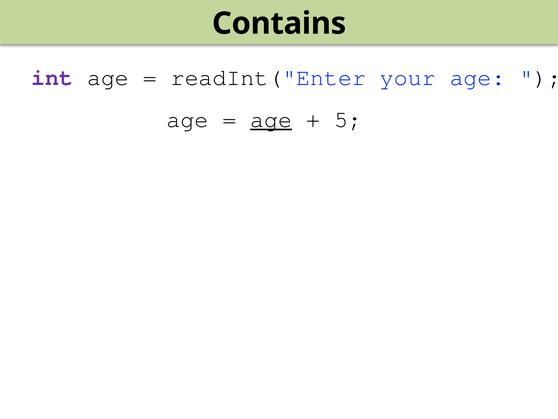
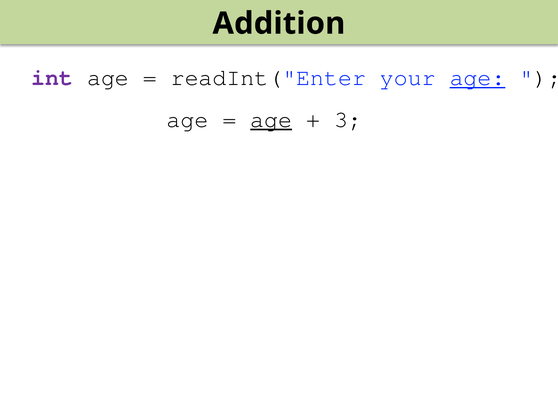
Contains: Contains -> Addition (279, 23)
age underline: none -> present (478, 78)
5: 5 -> 3 (348, 119)
